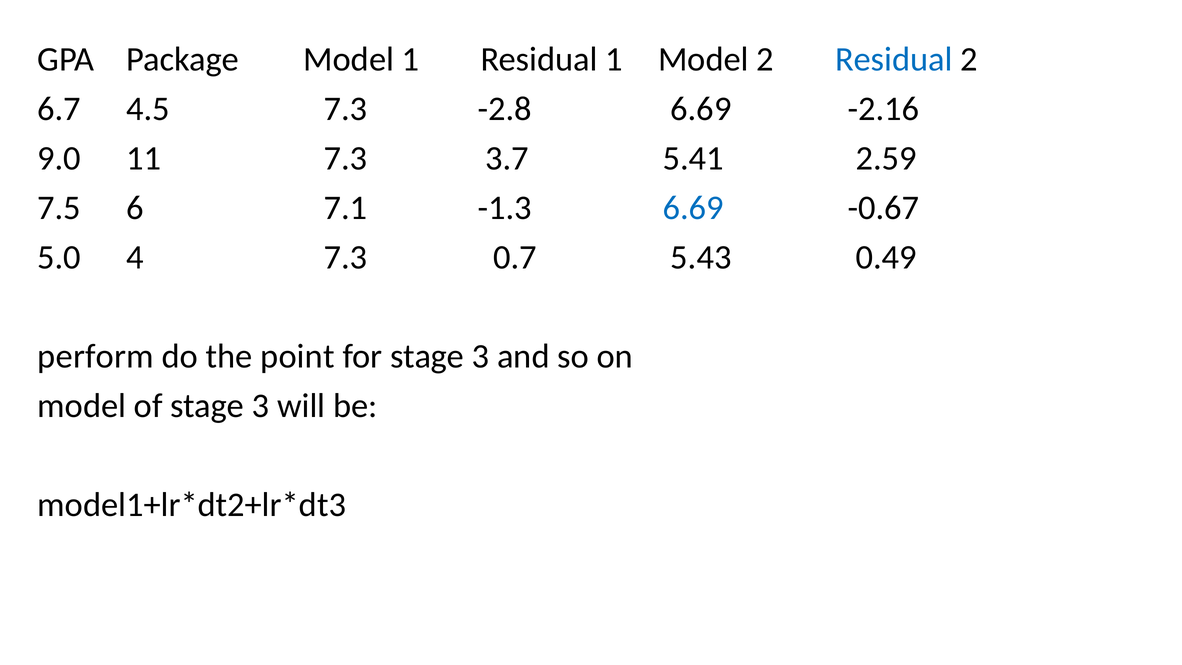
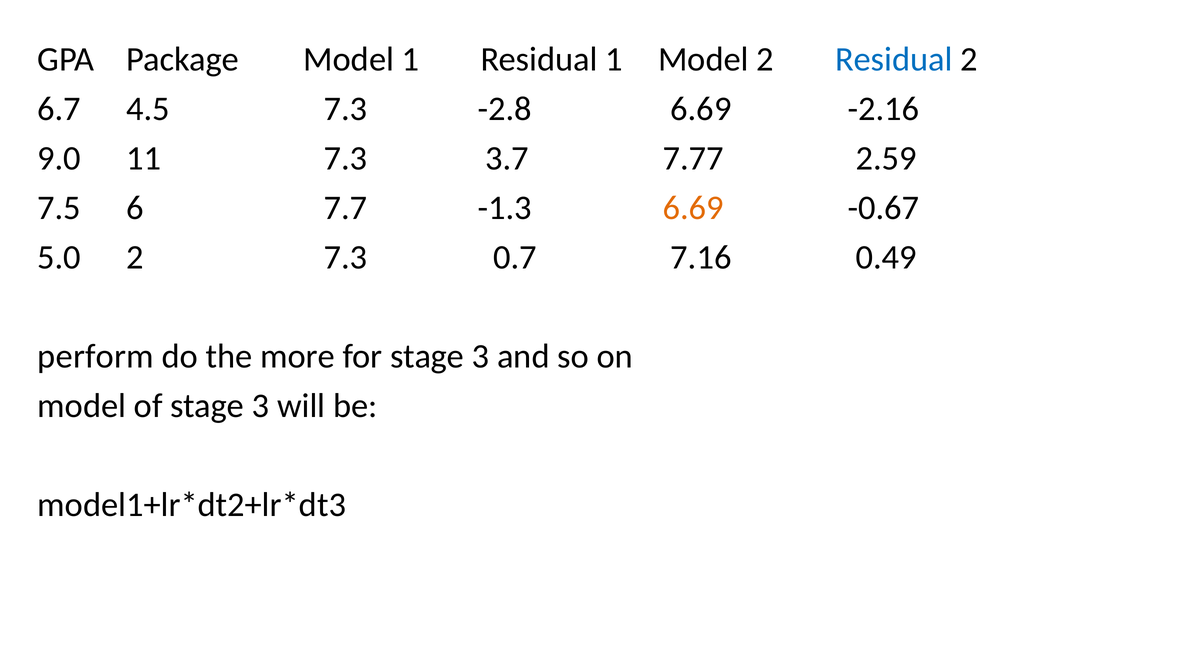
5.41: 5.41 -> 7.77 (693, 158)
7.1: 7.1 -> 7.7 (345, 208)
6.69 colour: blue -> orange (693, 208)
5.0 4: 4 -> 2 (135, 257)
5.43: 5.43 -> 7.16 (701, 257)
point: point -> more (298, 356)
